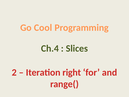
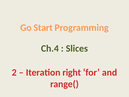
Cool: Cool -> Start (43, 28)
